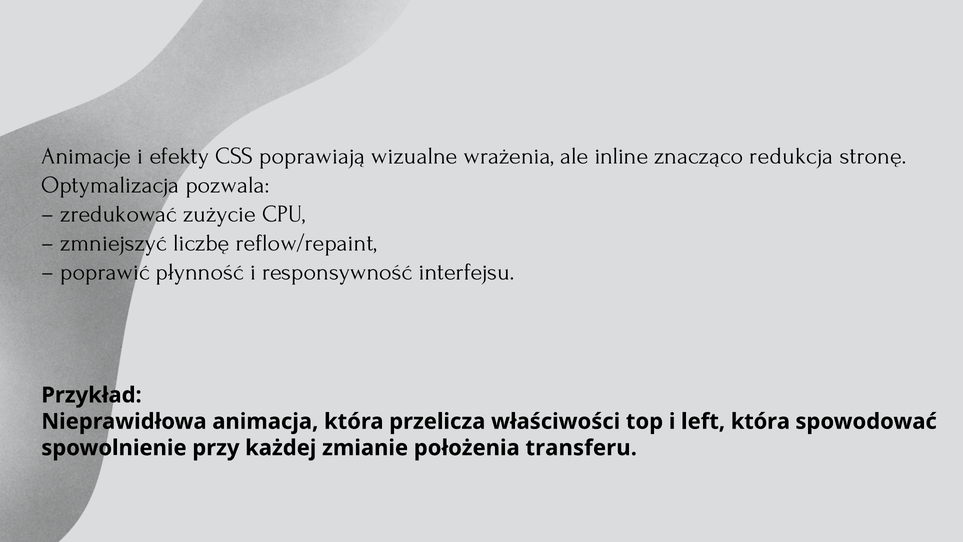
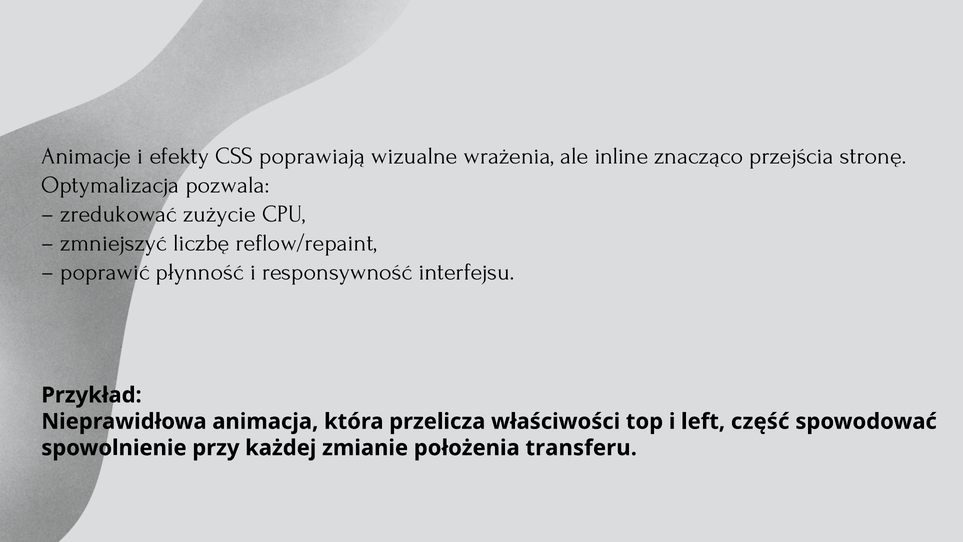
redukcja: redukcja -> przejścia (792, 156)
left która: która -> część (760, 421)
